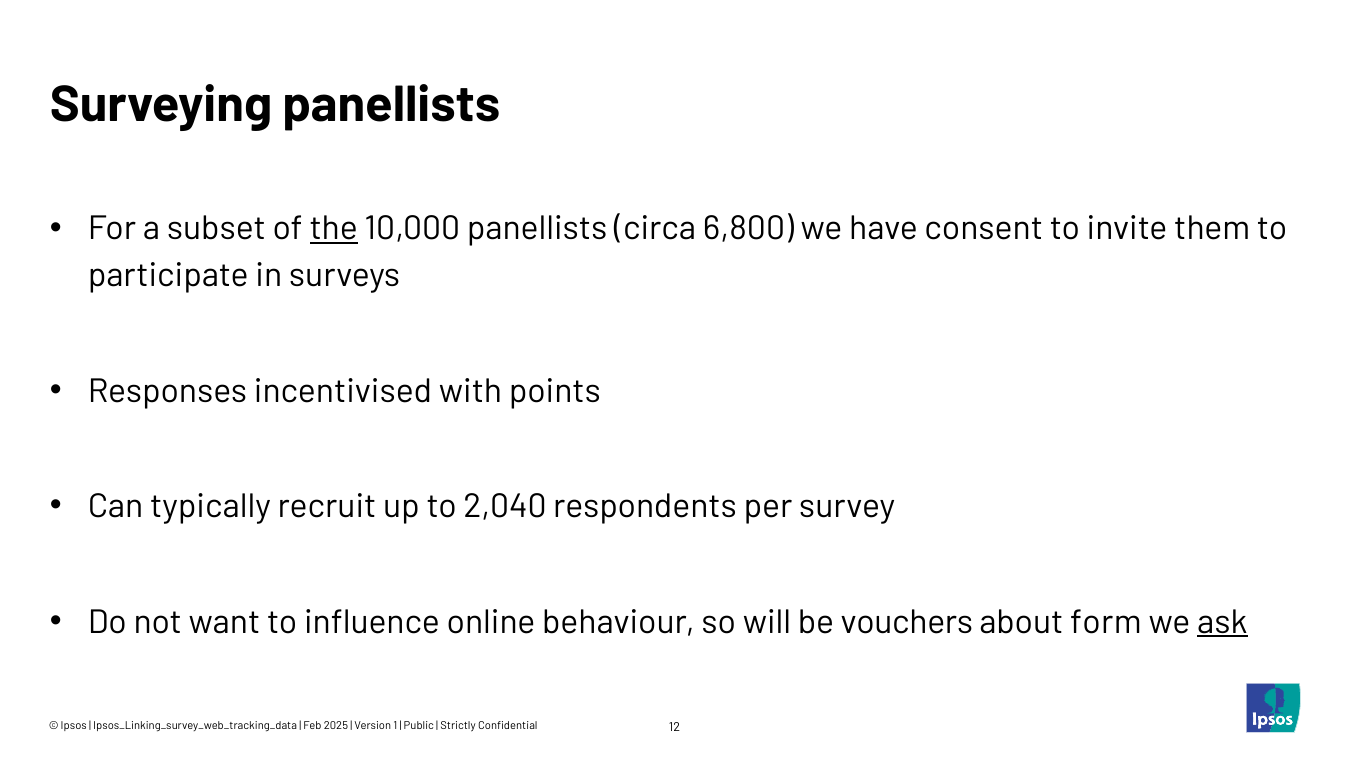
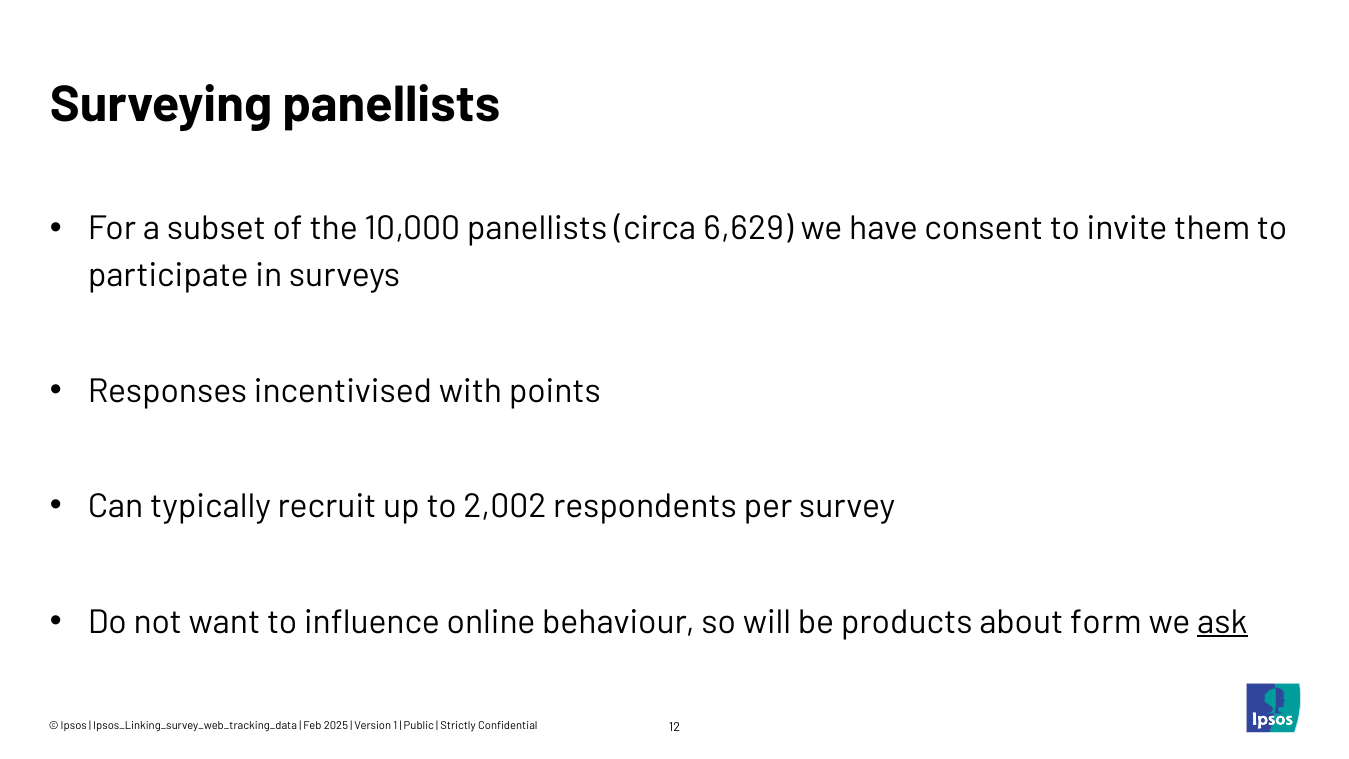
the underline: present -> none (334, 229)
6,800: 6,800 -> 6,629 (748, 229)
2,040: 2,040 -> 2,002 (505, 506)
vouchers: vouchers -> products (907, 622)
